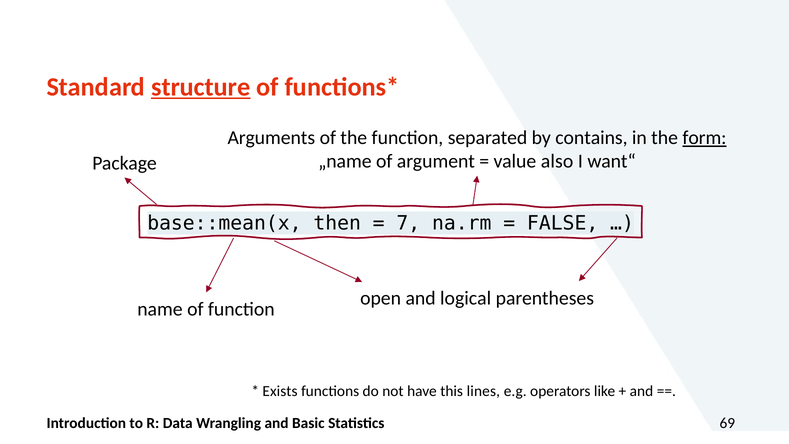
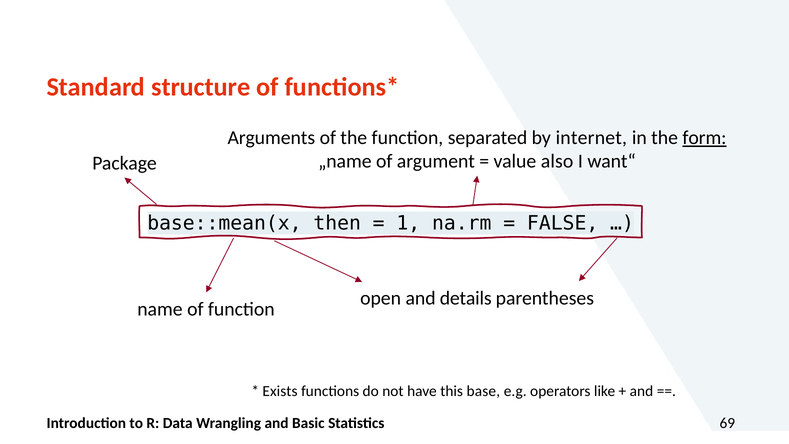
structure underline: present -> none (201, 87)
contains: contains -> internet (591, 138)
7: 7 -> 1 (408, 223)
logical: logical -> details (466, 298)
lines: lines -> base (483, 391)
